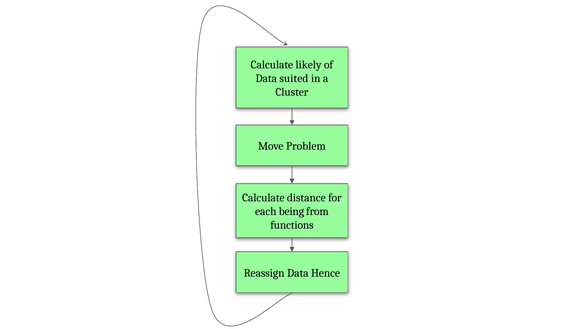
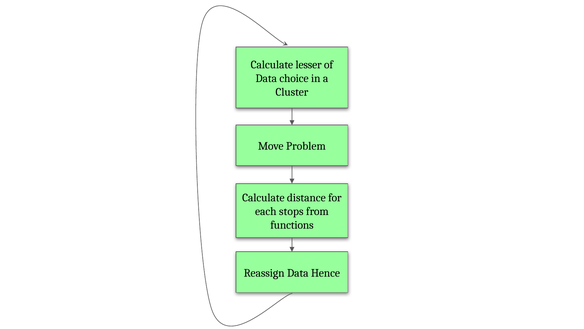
likely: likely -> lesser (309, 65)
suited: suited -> choice (294, 78)
being: being -> stops (291, 211)
